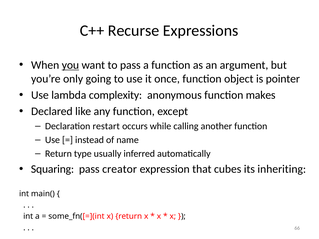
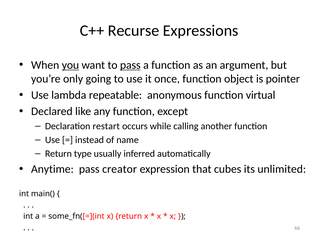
pass underline: none -> present (130, 65)
complexity: complexity -> repeatable (115, 95)
makes: makes -> virtual (261, 95)
Squaring: Squaring -> Anytime (52, 169)
inheriting: inheriting -> unlimited (282, 169)
